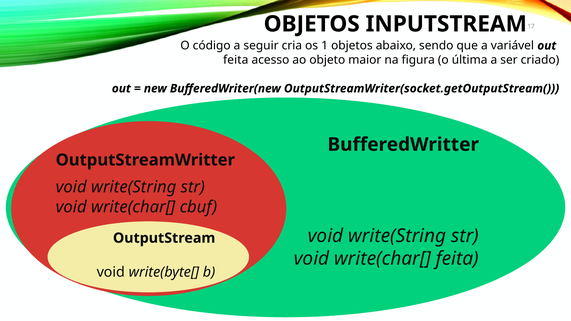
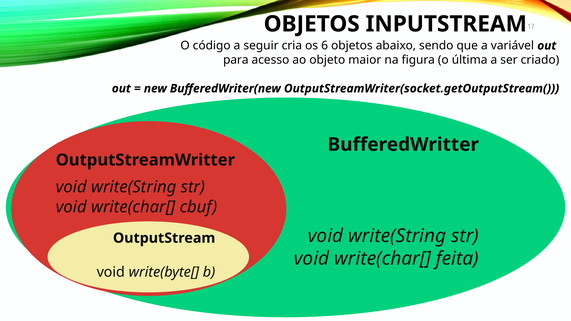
1: 1 -> 6 (325, 46)
feita: feita -> para (236, 60)
